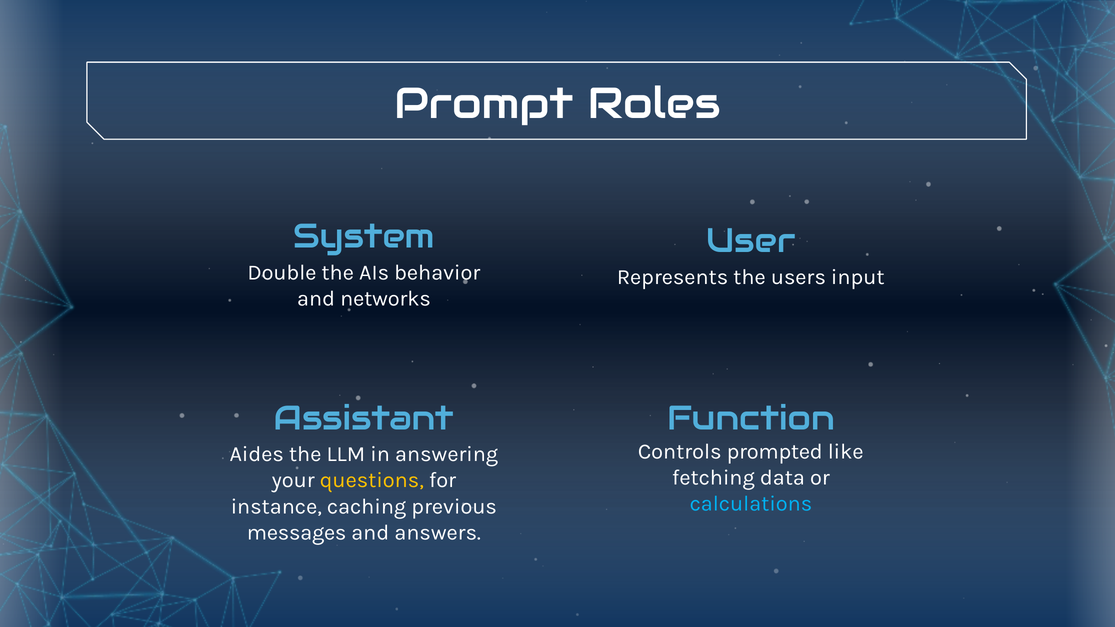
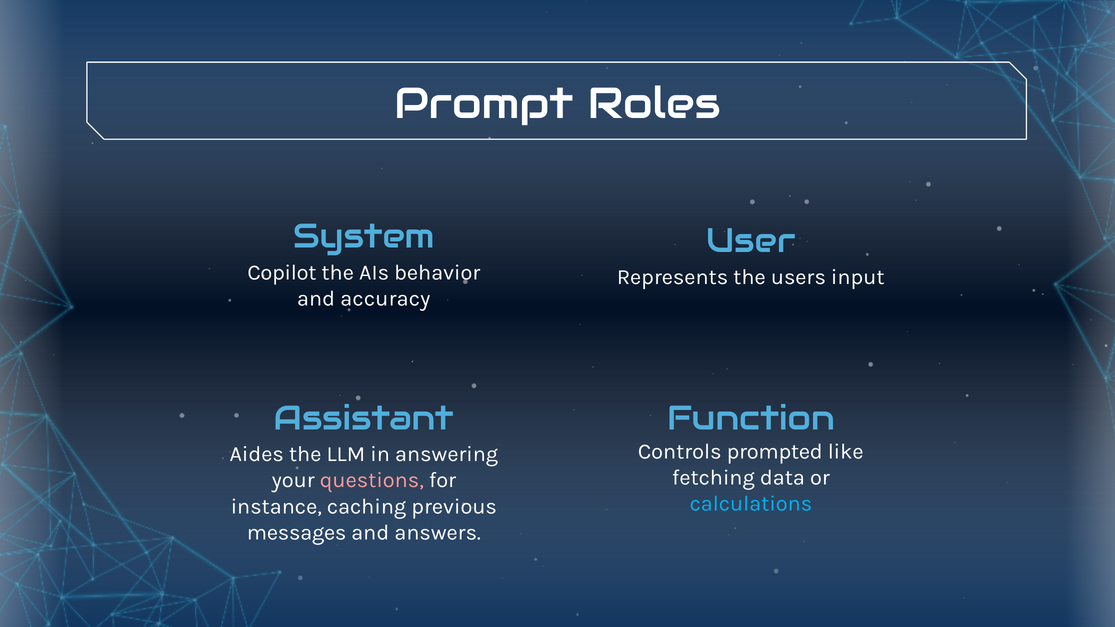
Double: Double -> Copilot (282, 273)
networks: networks -> accuracy (385, 299)
questions colour: yellow -> pink (372, 481)
